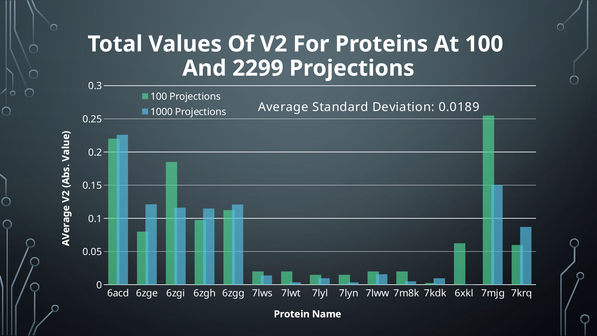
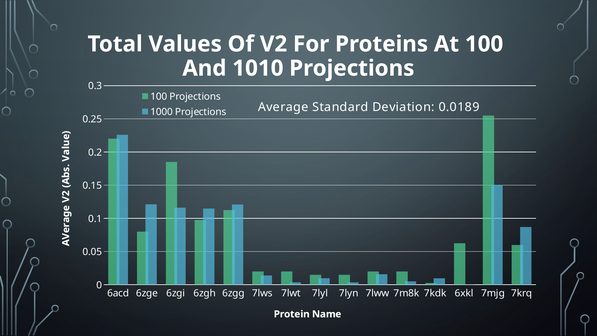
2299: 2299 -> 1010 (258, 68)
